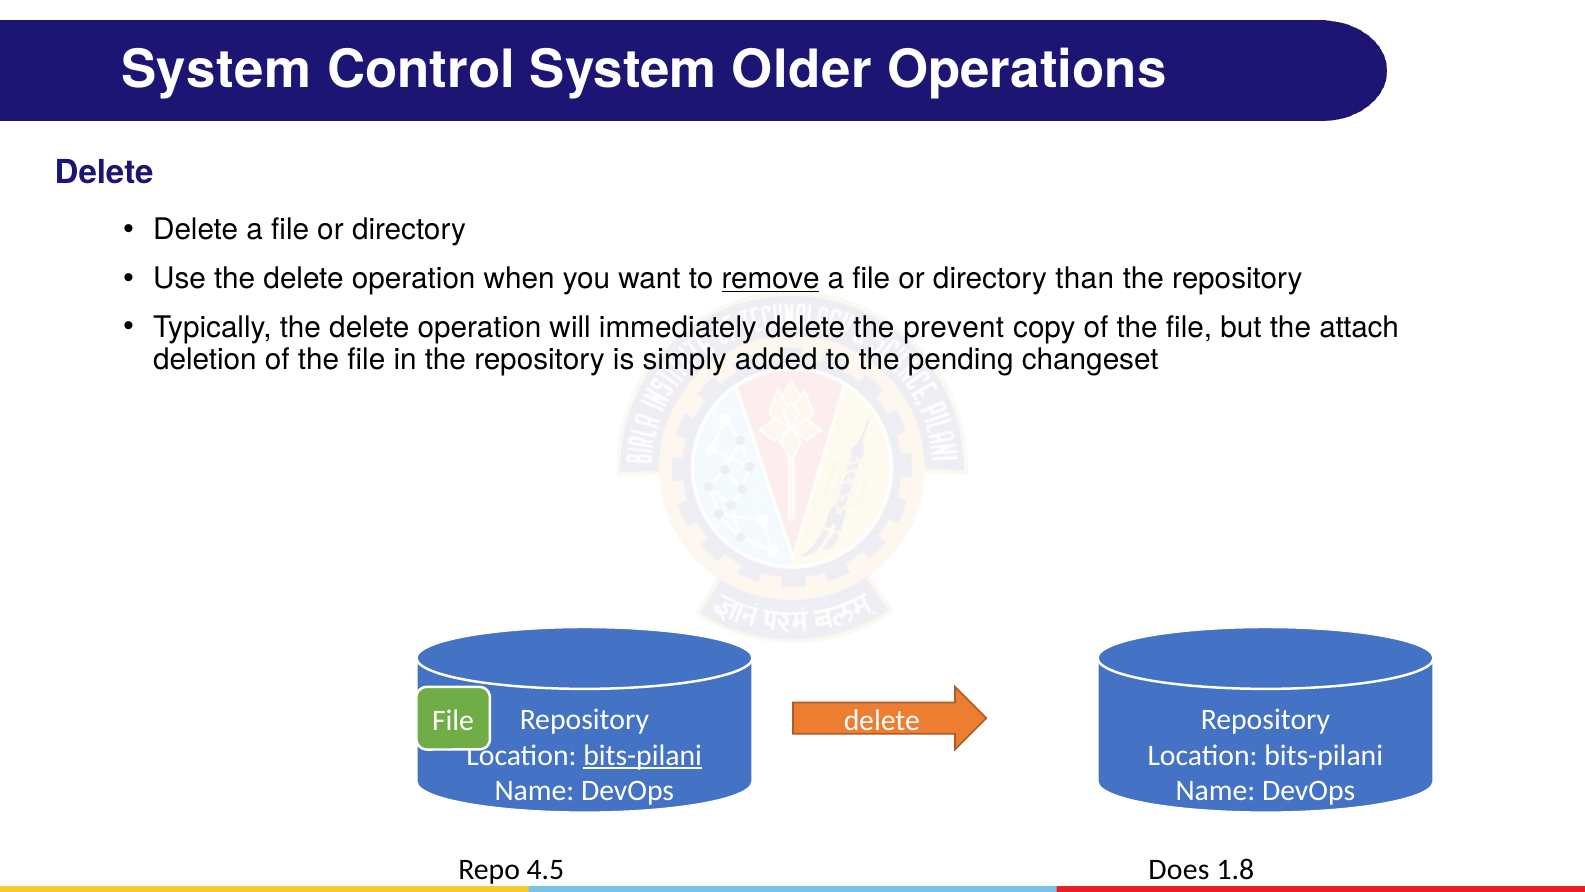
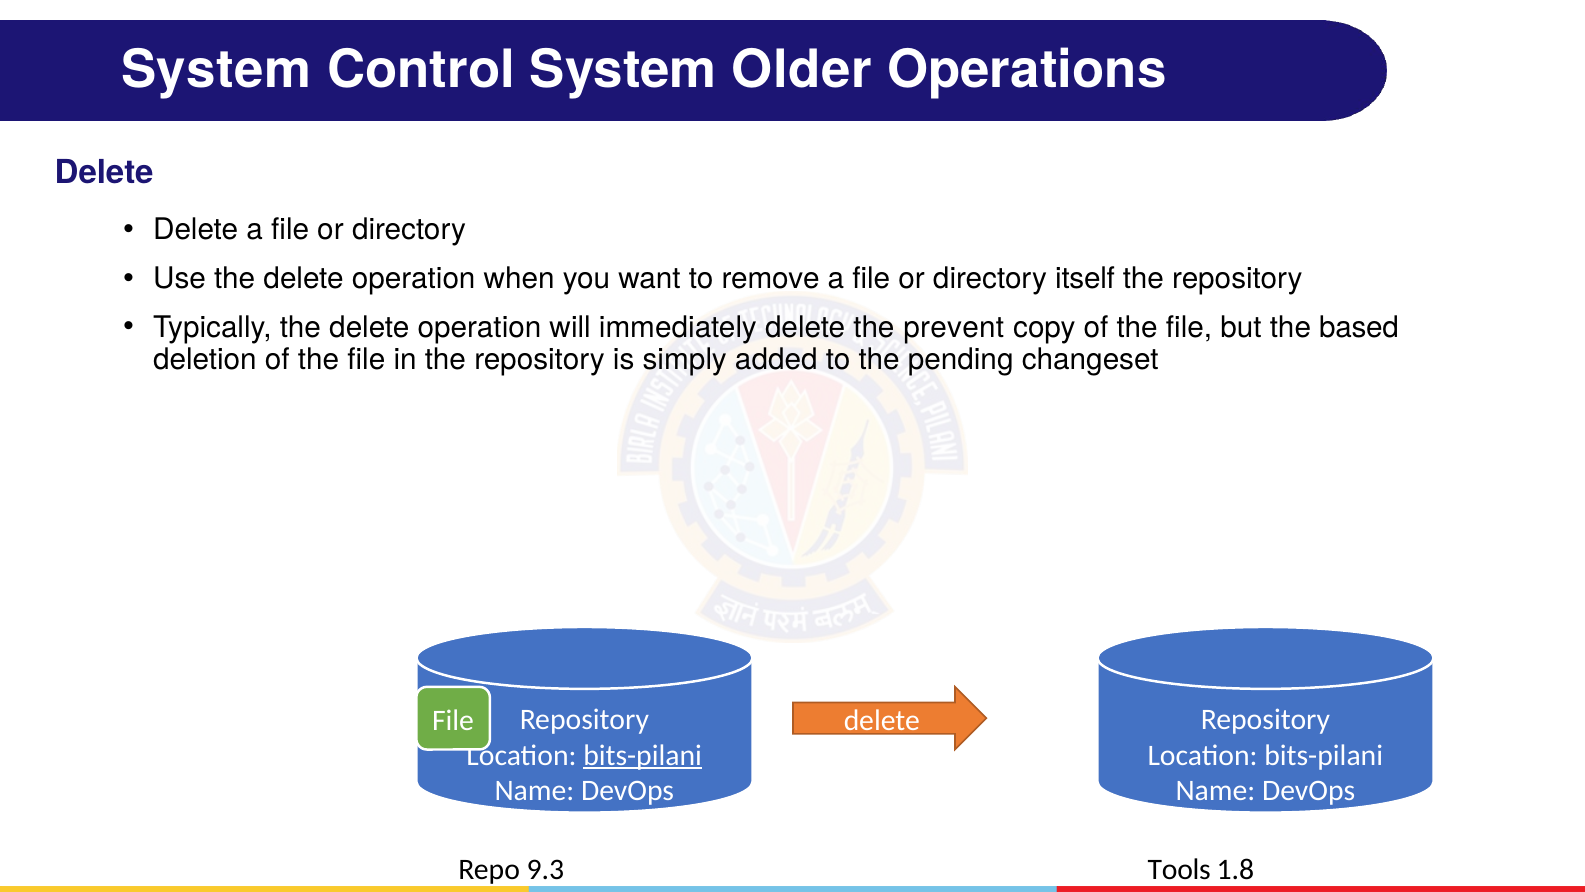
remove underline: present -> none (771, 278)
than: than -> itself (1085, 278)
attach: attach -> based (1359, 327)
4.5: 4.5 -> 9.3 (545, 869)
Does: Does -> Tools (1179, 869)
